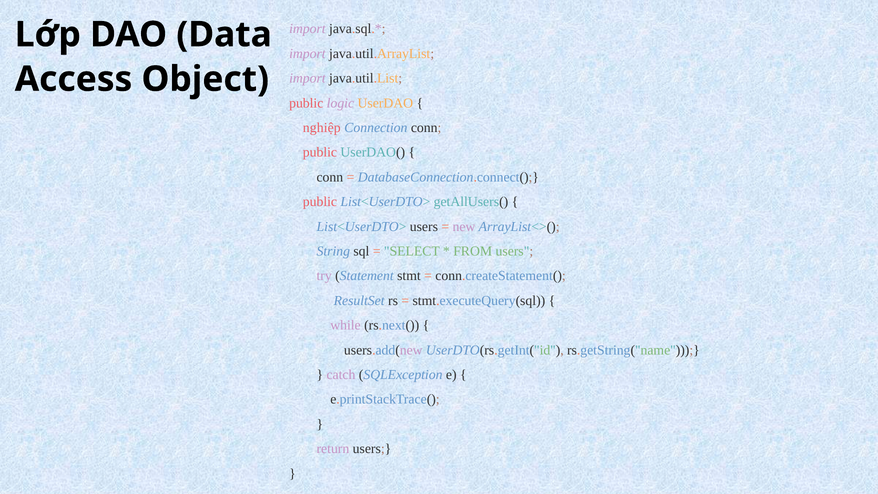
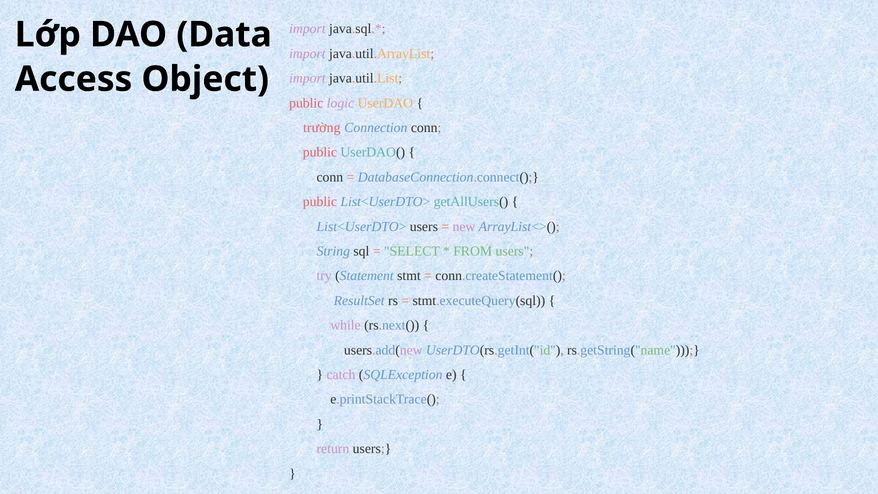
nghiệp: nghiệp -> trường (322, 128)
